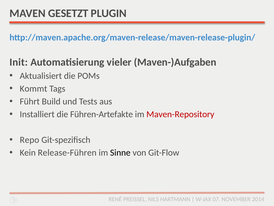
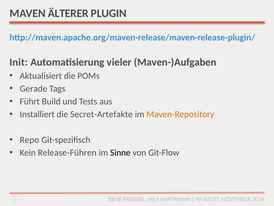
GESETZT: GESETZT -> ÄLTERER (68, 13)
Kommt: Kommt -> Gerade (33, 88)
Führen-Artefakte: Führen-Artefakte -> Secret-Artefakte (101, 114)
Maven-Repository colour: red -> orange (180, 114)
